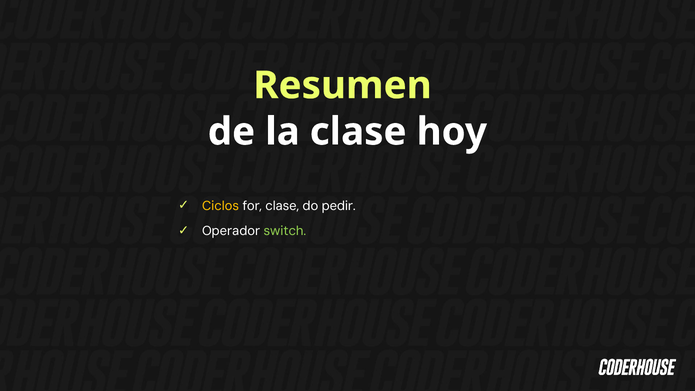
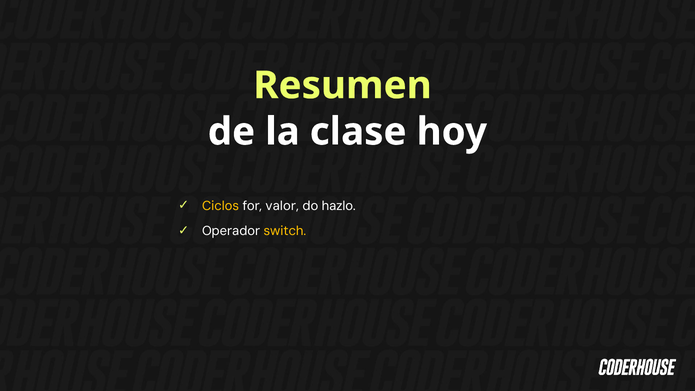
for clase: clase -> valor (282, 206)
pedir: pedir -> hazlo (339, 206)
switch colour: light green -> yellow (285, 231)
